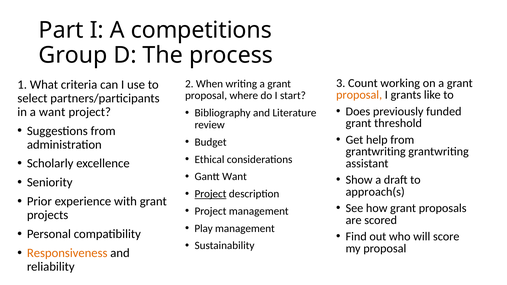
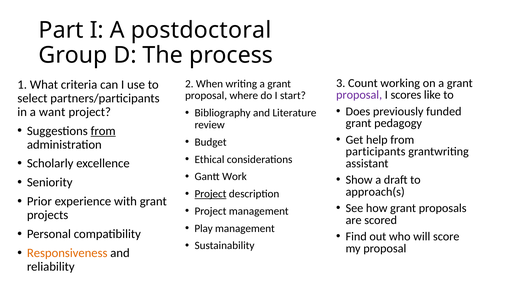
competitions: competitions -> postdoctoral (201, 30)
proposal colour: orange -> purple (359, 95)
grants: grants -> scores (406, 95)
threshold: threshold -> pedagogy (398, 123)
from underline: none -> present (103, 131)
grantwriting: grantwriting -> participants (376, 152)
Gantt Want: Want -> Work (234, 177)
